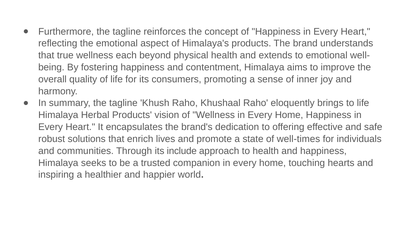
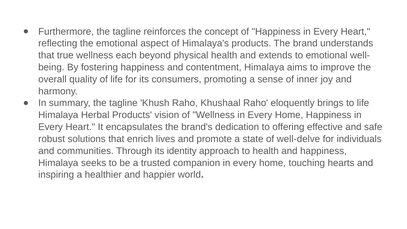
well-times: well-times -> well-delve (298, 139)
include: include -> identity (182, 151)
